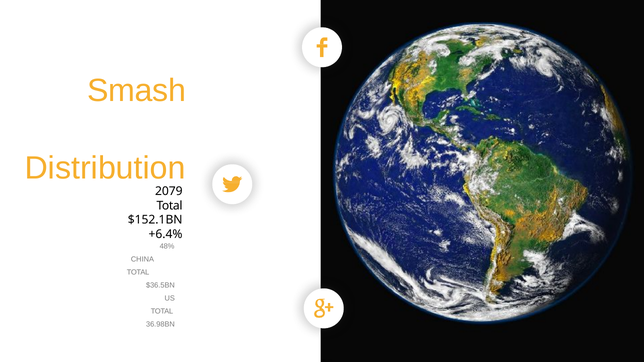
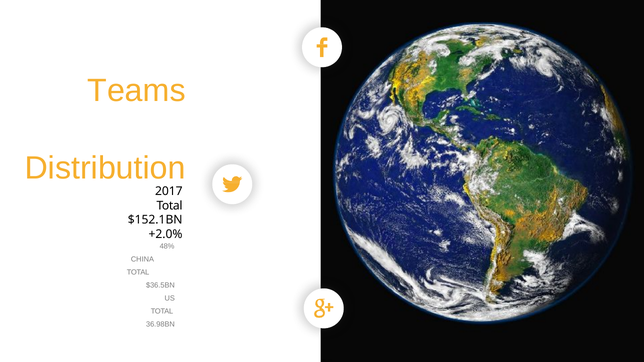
Smash: Smash -> Teams (137, 91)
2079: 2079 -> 2017 (169, 192)
+6.4%: +6.4% -> +2.0% (166, 234)
